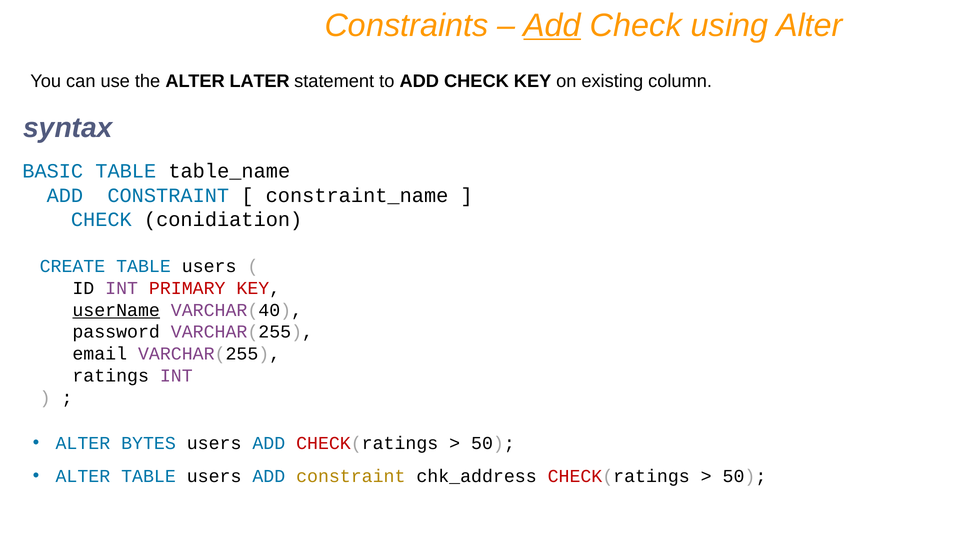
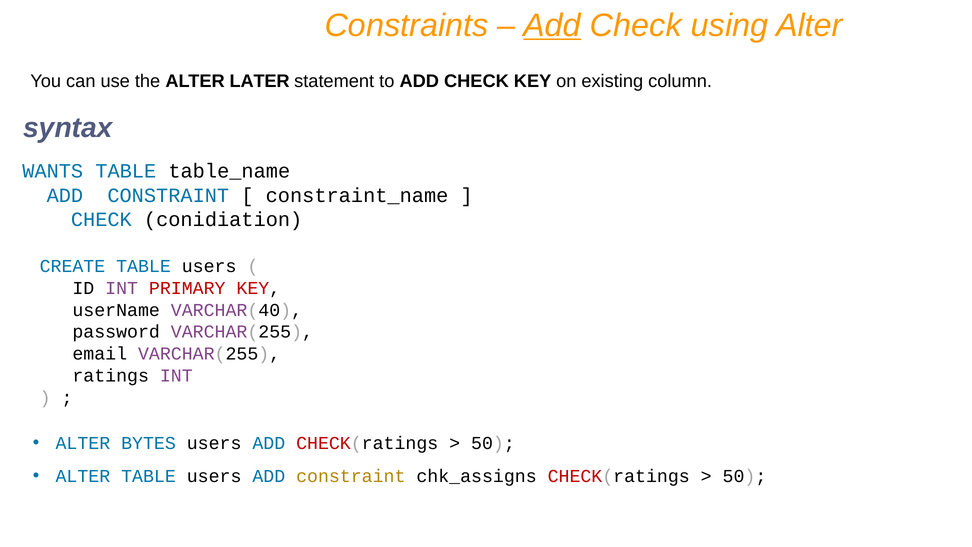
BASIC: BASIC -> WANTS (53, 171)
userName underline: present -> none (116, 310)
chk_address: chk_address -> chk_assigns (477, 476)
